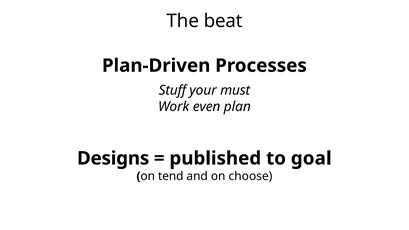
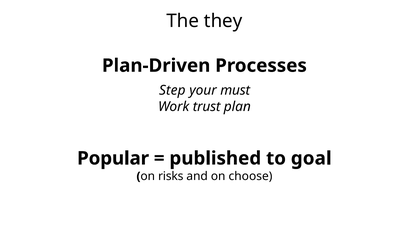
beat: beat -> they (223, 21)
Stuff: Stuff -> Step (172, 90)
even: even -> trust (207, 107)
Designs: Designs -> Popular (113, 158)
tend: tend -> risks (171, 176)
